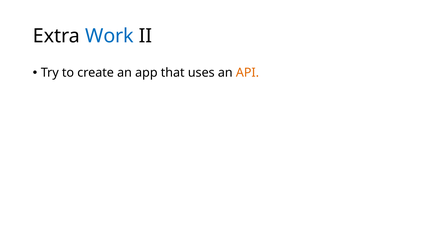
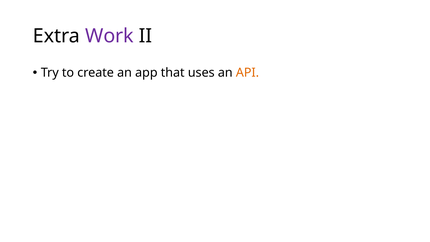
Work colour: blue -> purple (109, 36)
